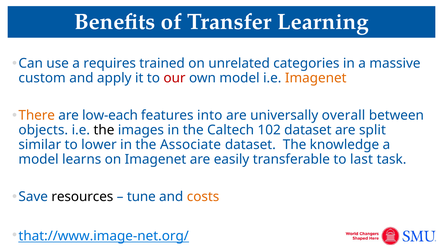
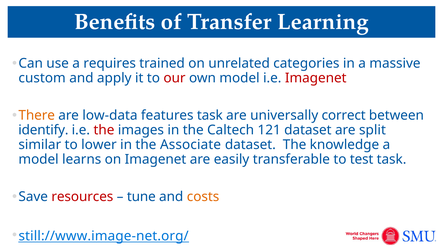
Imagenet colour: orange -> red (316, 78)
low-each: low-each -> low-data (110, 116)
features into: into -> task (210, 116)
overall: overall -> correct (344, 116)
objects: objects -> identify (43, 130)
the colour: black -> red (104, 130)
102: 102 -> 121 (269, 130)
last: last -> test (362, 159)
resources colour: black -> red (82, 197)
that://www.image-net.org/: that://www.image-net.org/ -> still://www.image-net.org/ (104, 236)
